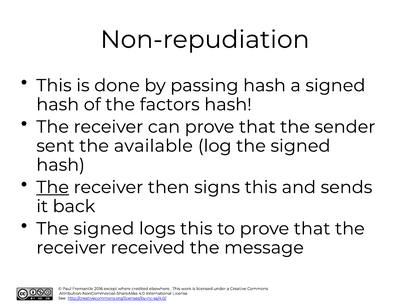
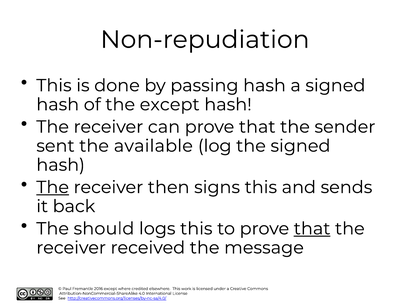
the factors: factors -> except (170, 105)
signed: signed -> should (104, 229)
that underline: none -> present (312, 229)
